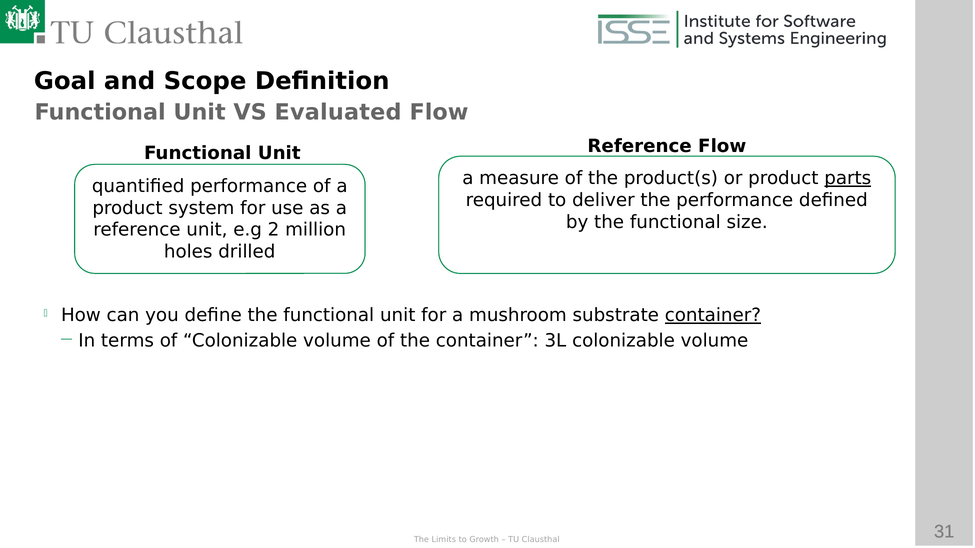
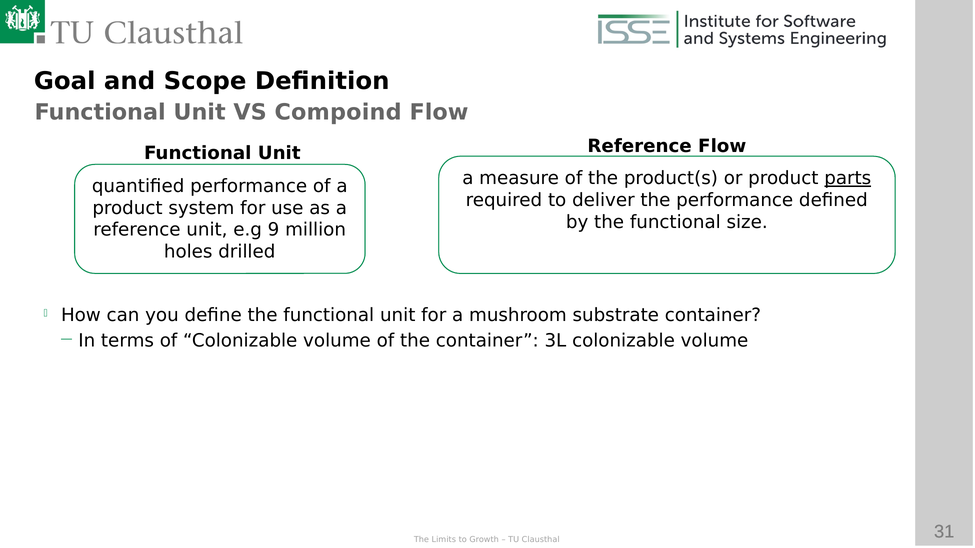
Evaluated: Evaluated -> Compoind (338, 112)
2: 2 -> 9 (274, 230)
container underline: present -> none (713, 316)
